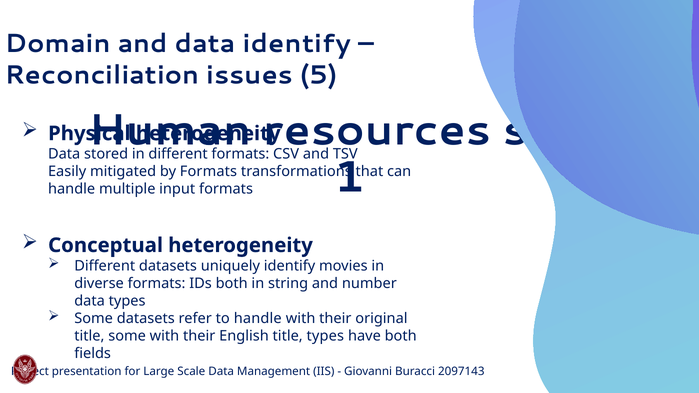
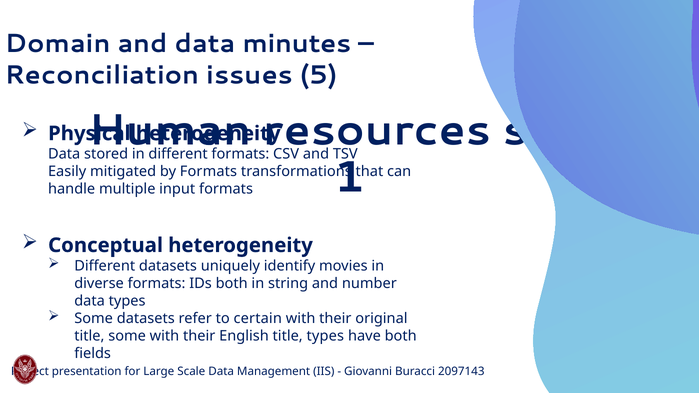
data identify: identify -> minutes (297, 44)
to handle: handle -> certain (258, 318)
